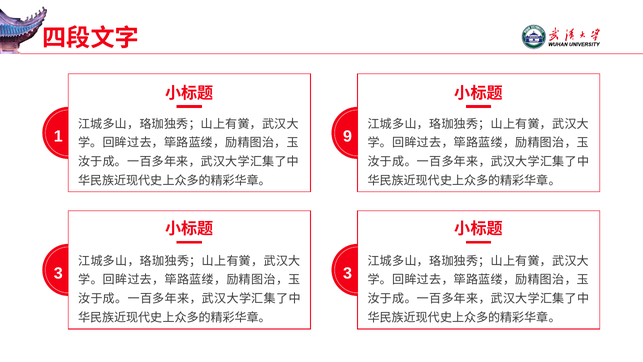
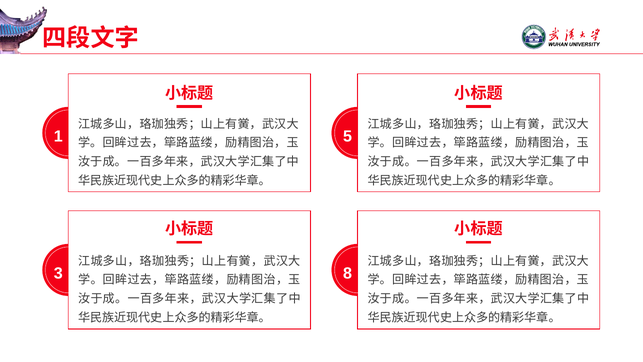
9: 9 -> 5 (347, 136)
3 3: 3 -> 8 (347, 273)
